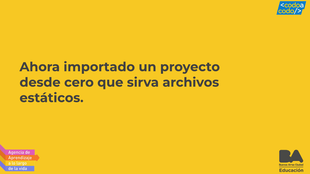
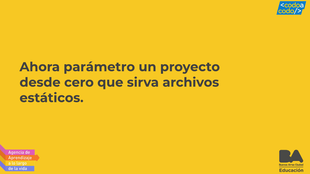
importado: importado -> parámetro (99, 67)
